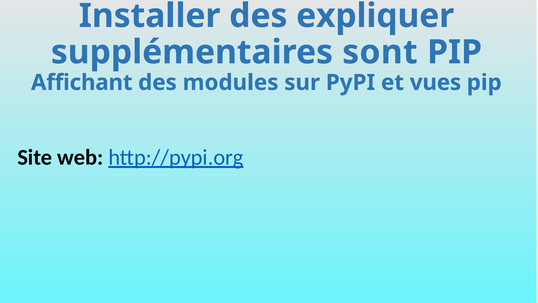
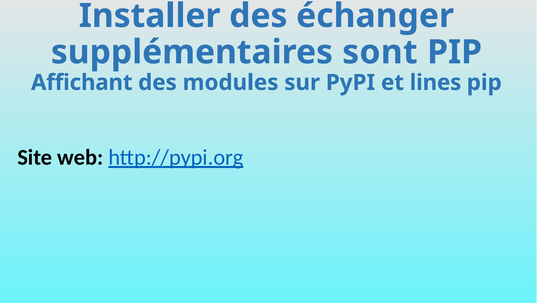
expliquer: expliquer -> échanger (375, 16)
vues: vues -> lines (435, 82)
